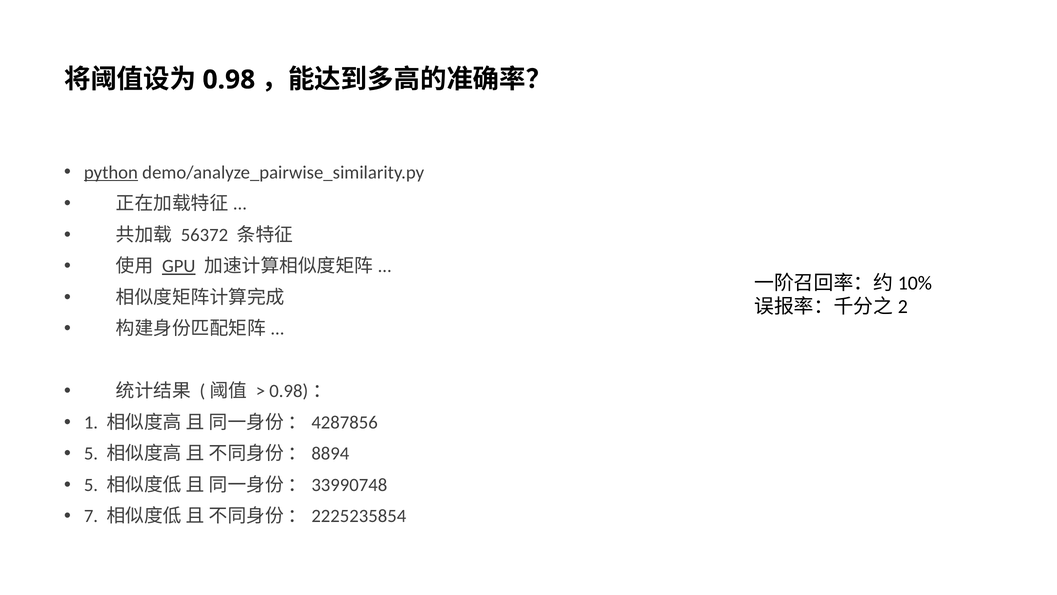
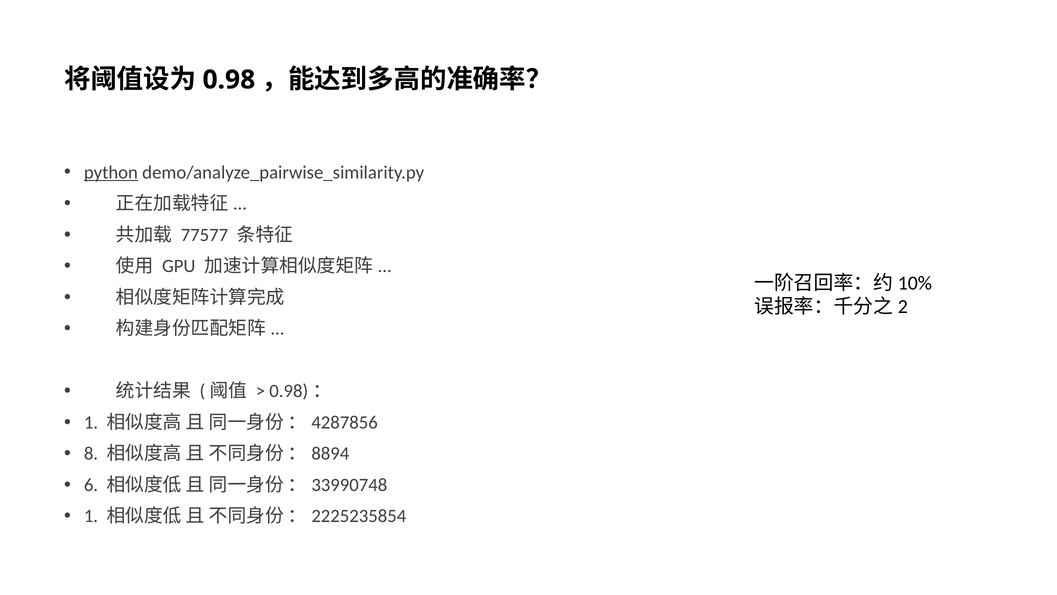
56372: 56372 -> 77577 (204, 235)
GPU underline: present -> none (179, 266)
5: 5 -> 8 (91, 453)
5: 5 -> 6 (91, 485)
7: 7 -> 1 (91, 516)
